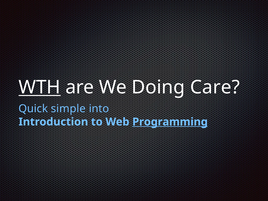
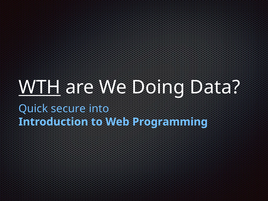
Care: Care -> Data (215, 87)
simple: simple -> secure (68, 109)
Programming underline: present -> none (170, 122)
